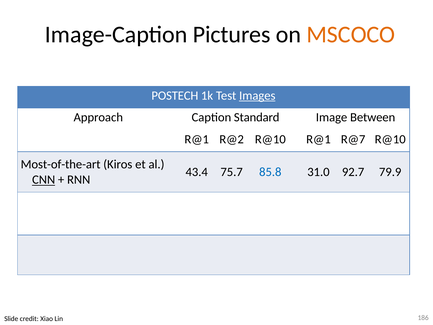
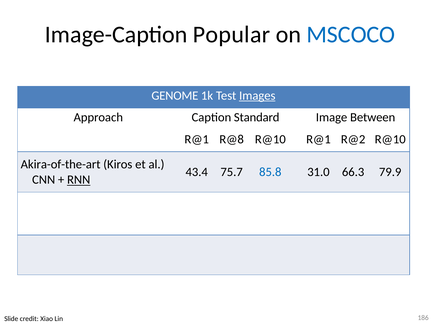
Pictures: Pictures -> Popular (232, 34)
MSCOCO colour: orange -> blue (351, 34)
POSTECH: POSTECH -> GENOME (175, 96)
R@2: R@2 -> R@8 (232, 139)
R@7: R@7 -> R@2 (353, 139)
Most-of-the-art: Most-of-the-art -> Akira-of-the-art (61, 164)
92.7: 92.7 -> 66.3 (353, 172)
CNN underline: present -> none (44, 180)
RNN underline: none -> present (79, 180)
